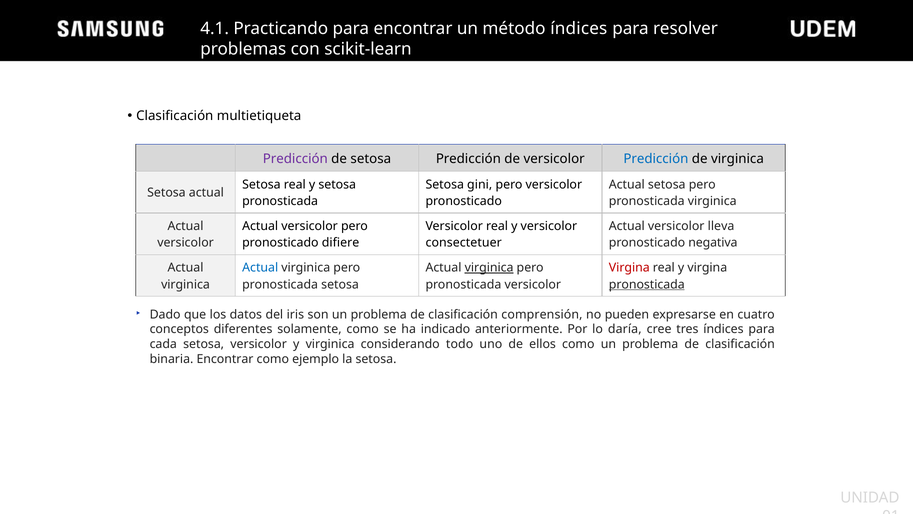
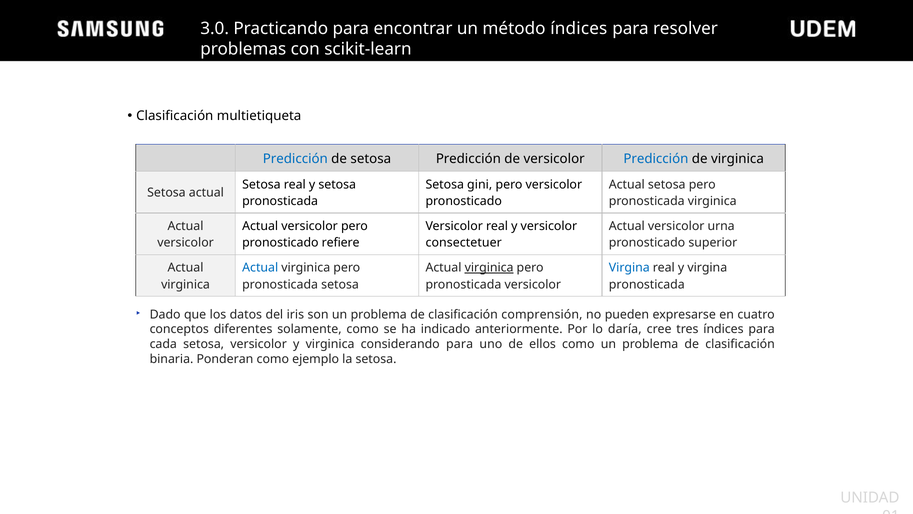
4.1: 4.1 -> 3.0 (215, 28)
Predicción colour: purple -> blue (295, 159)
lleva: lleva -> urna (721, 226)
difiere: difiere -> refiere (341, 243)
negativa: negativa -> superior (713, 243)
Virgina colour: red -> blue (629, 268)
pronosticada underline: present -> none (647, 284)
considerando todo: todo -> para (460, 344)
binaria Encontrar: Encontrar -> Ponderan (225, 359)
